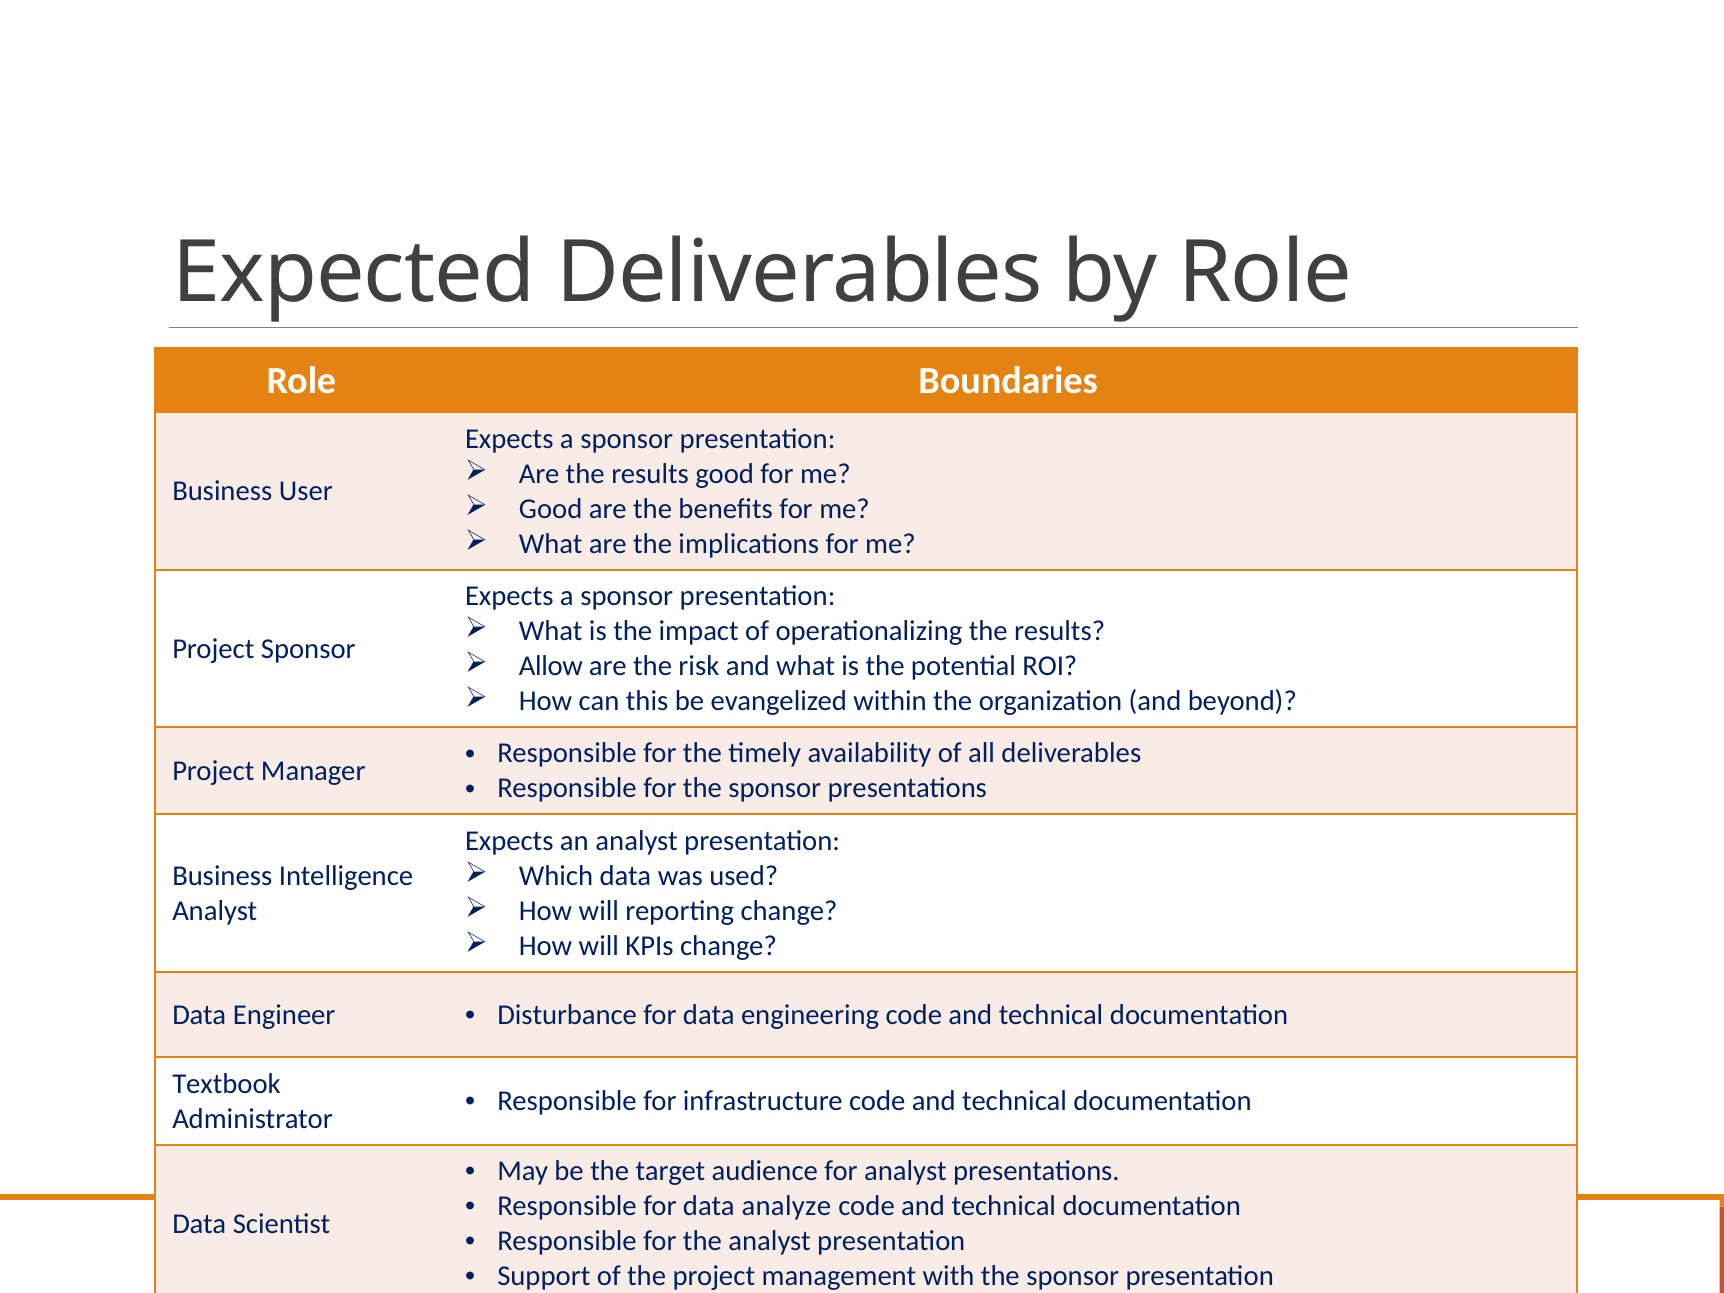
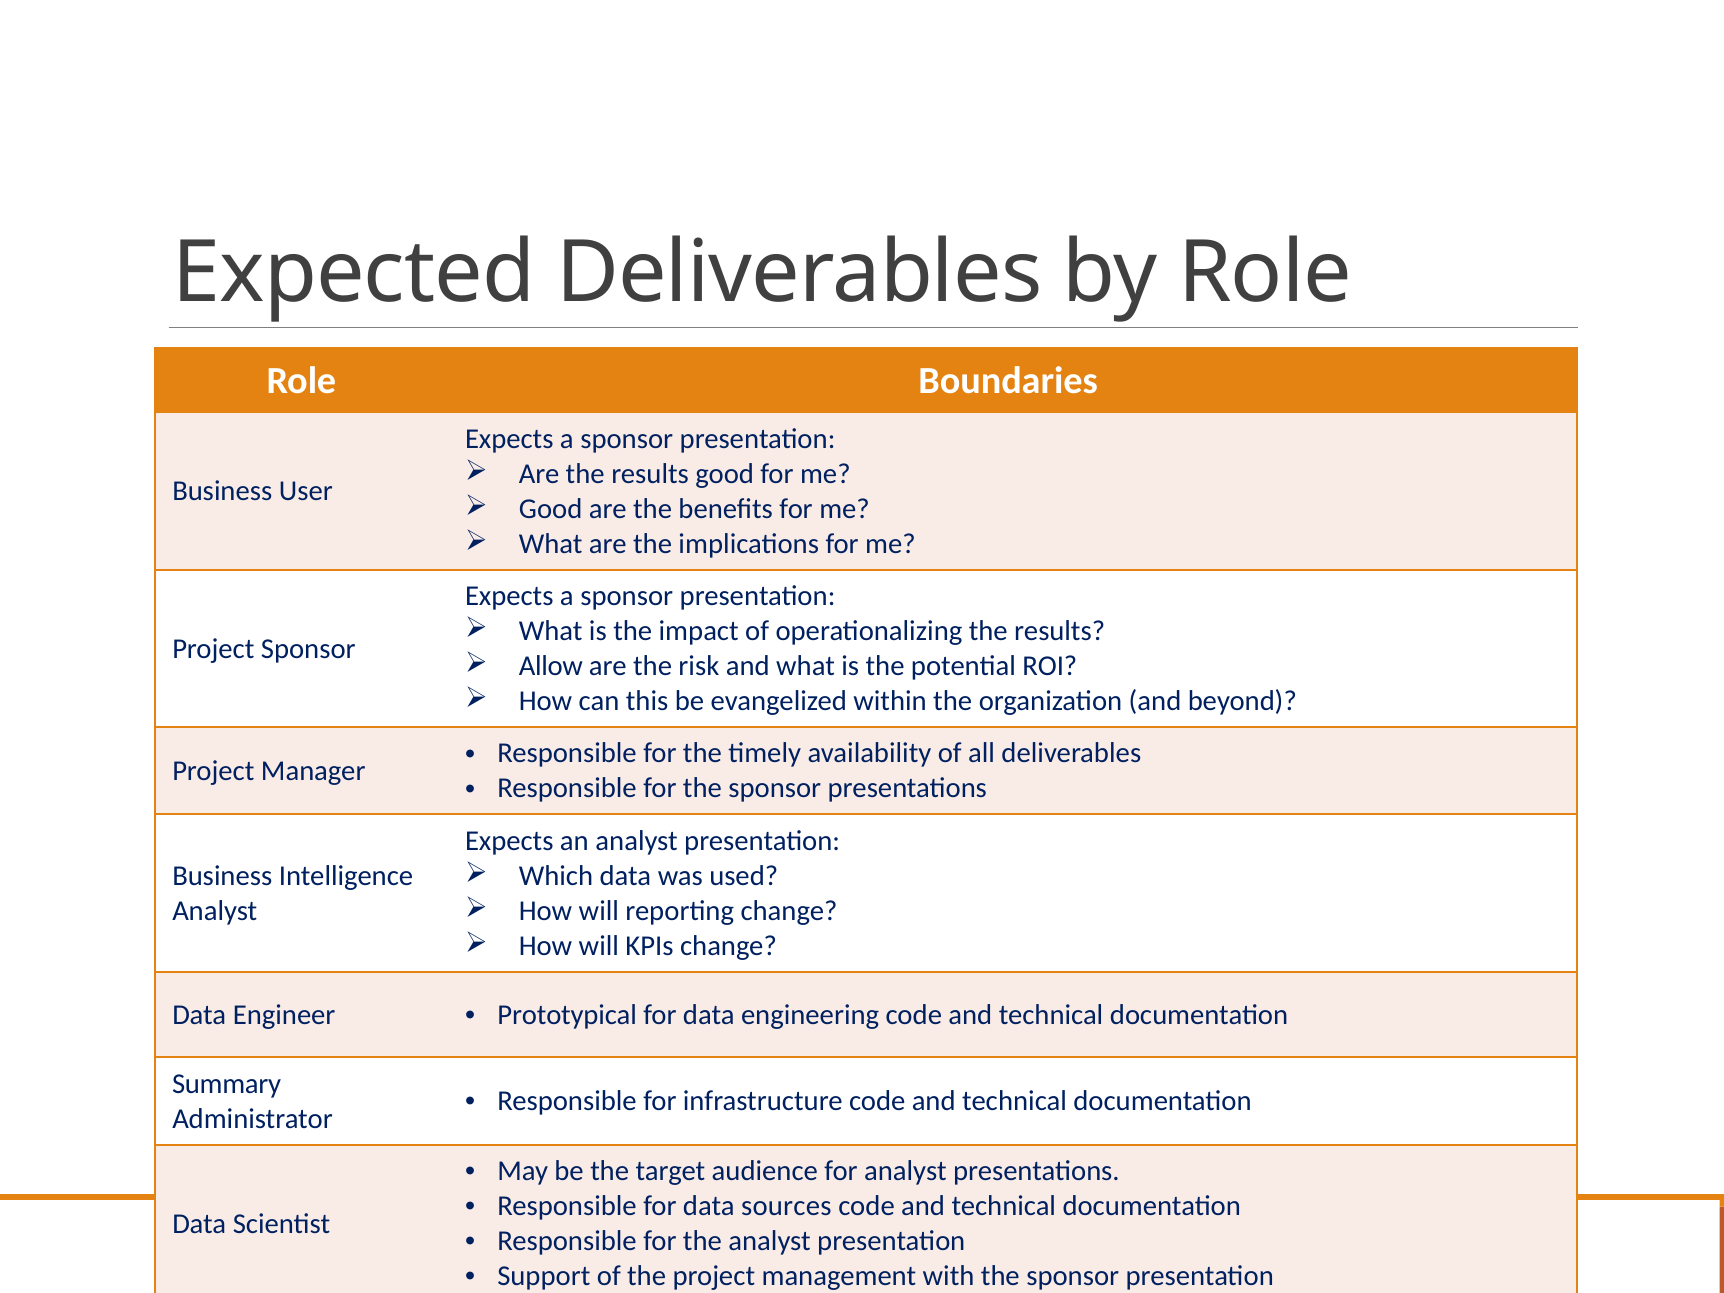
Disturbance: Disturbance -> Prototypical (567, 1015)
Textbook: Textbook -> Summary (227, 1084)
analyze: analyze -> sources (786, 1206)
